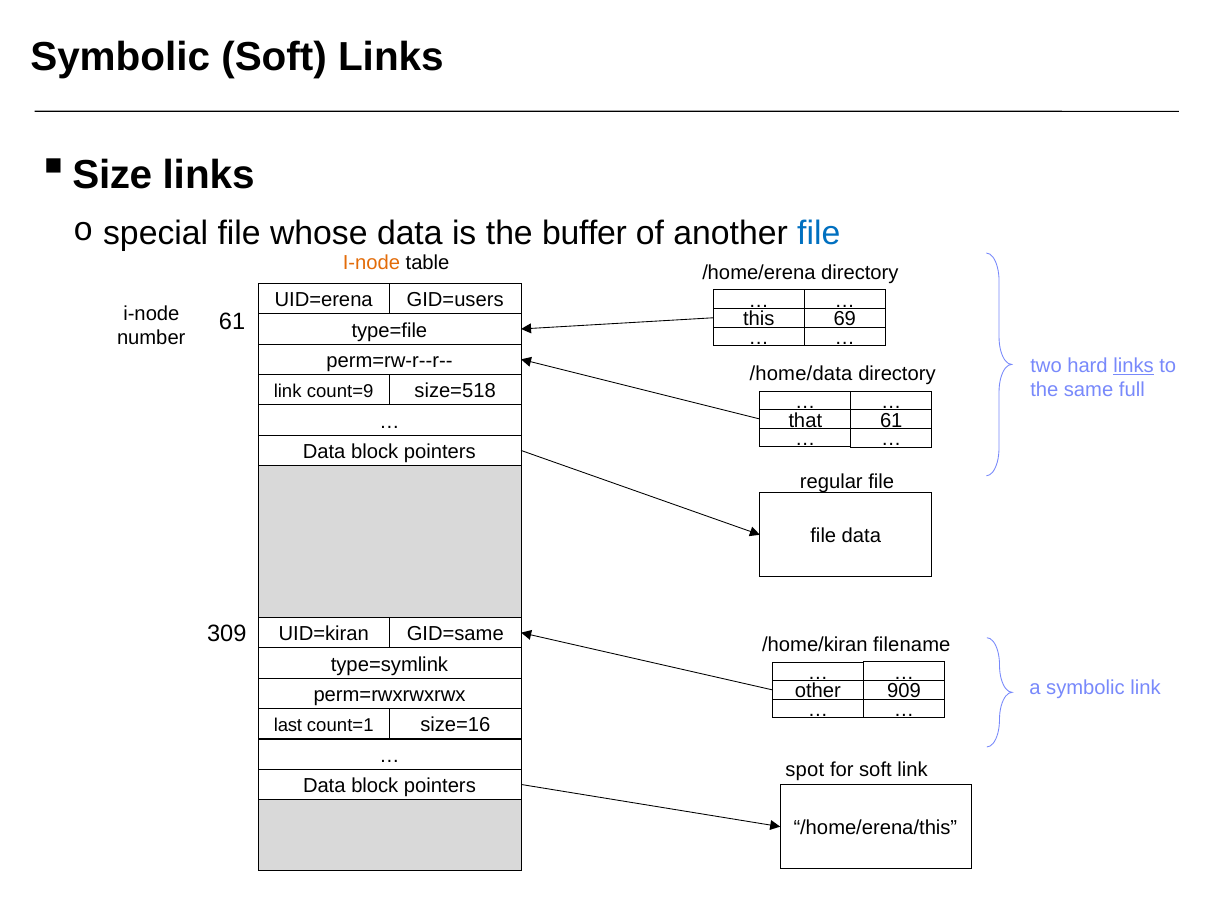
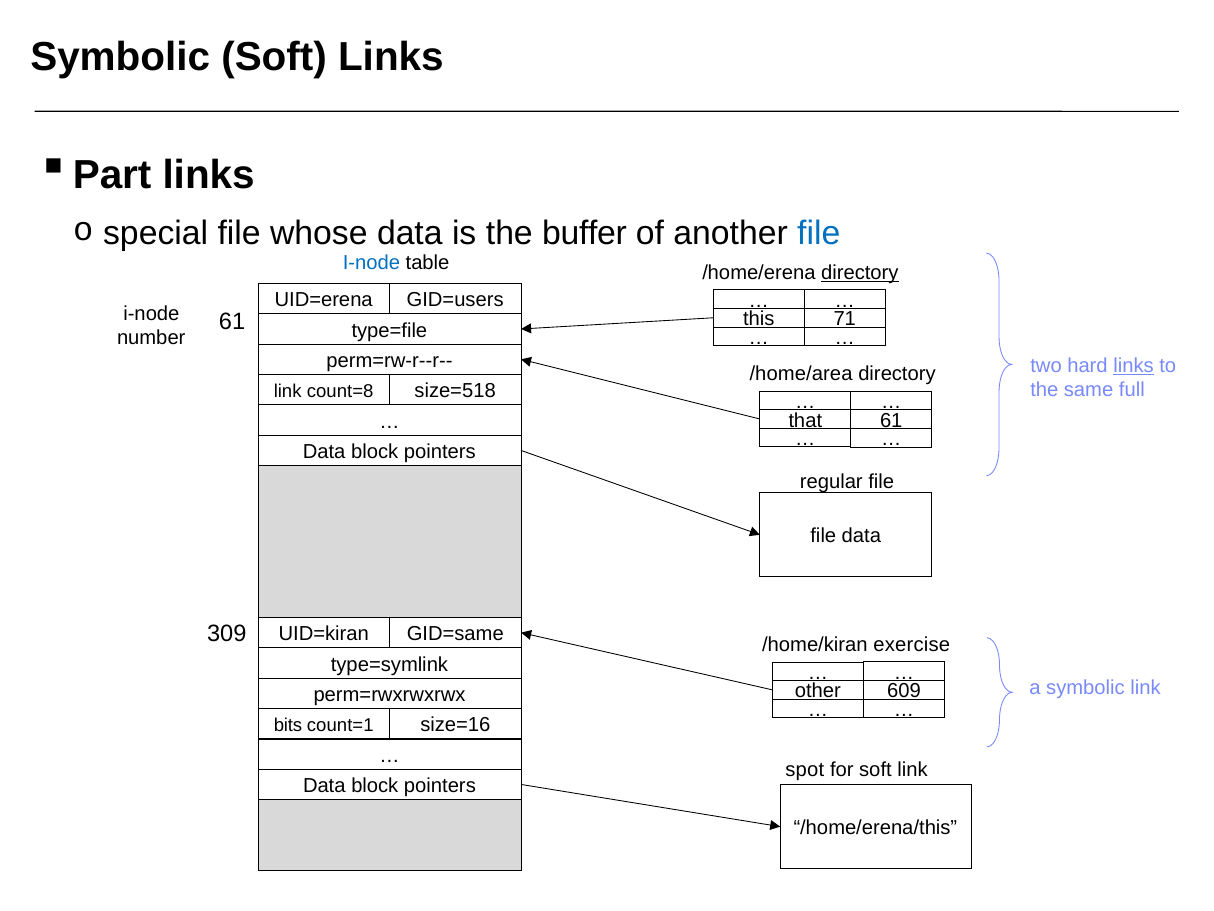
Size: Size -> Part (112, 175)
I-node colour: orange -> blue (371, 262)
directory underline: none -> present (860, 272)
69: 69 -> 71 (845, 319)
/home/data: /home/data -> /home/area (801, 374)
count=9: count=9 -> count=8 (340, 391)
filename: filename -> exercise (912, 644)
909: 909 -> 609 (904, 691)
last: last -> bits (288, 725)
